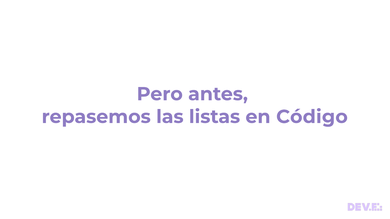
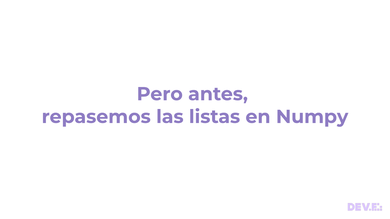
Código: Código -> Numpy (312, 117)
